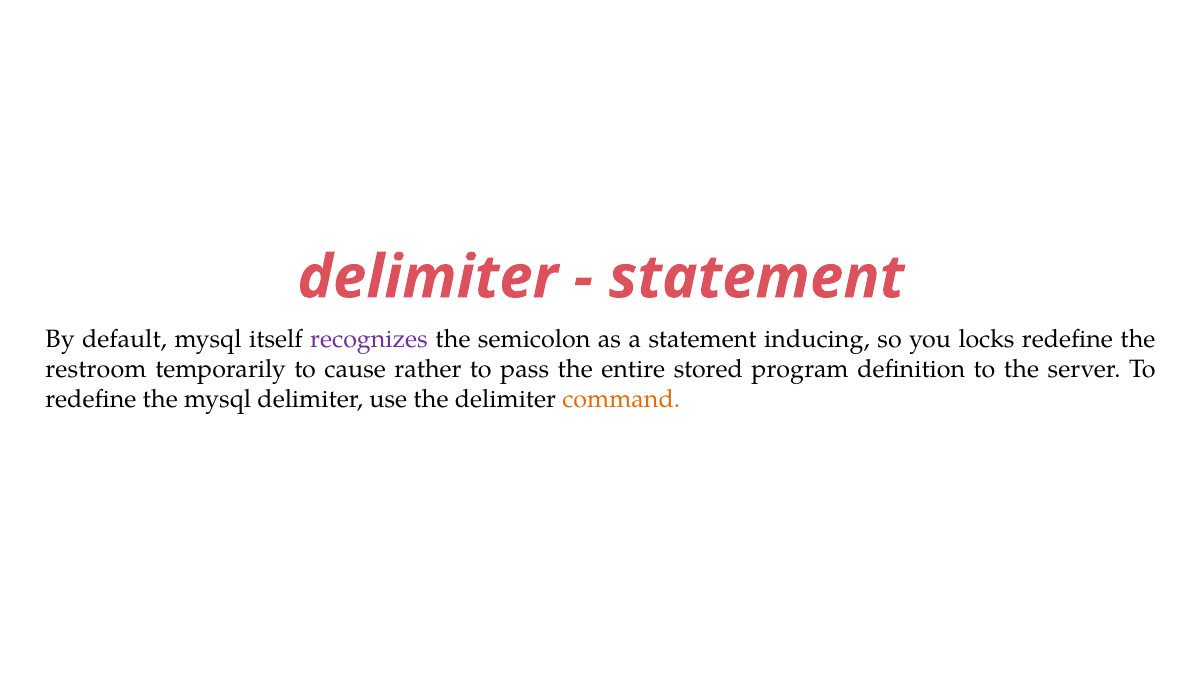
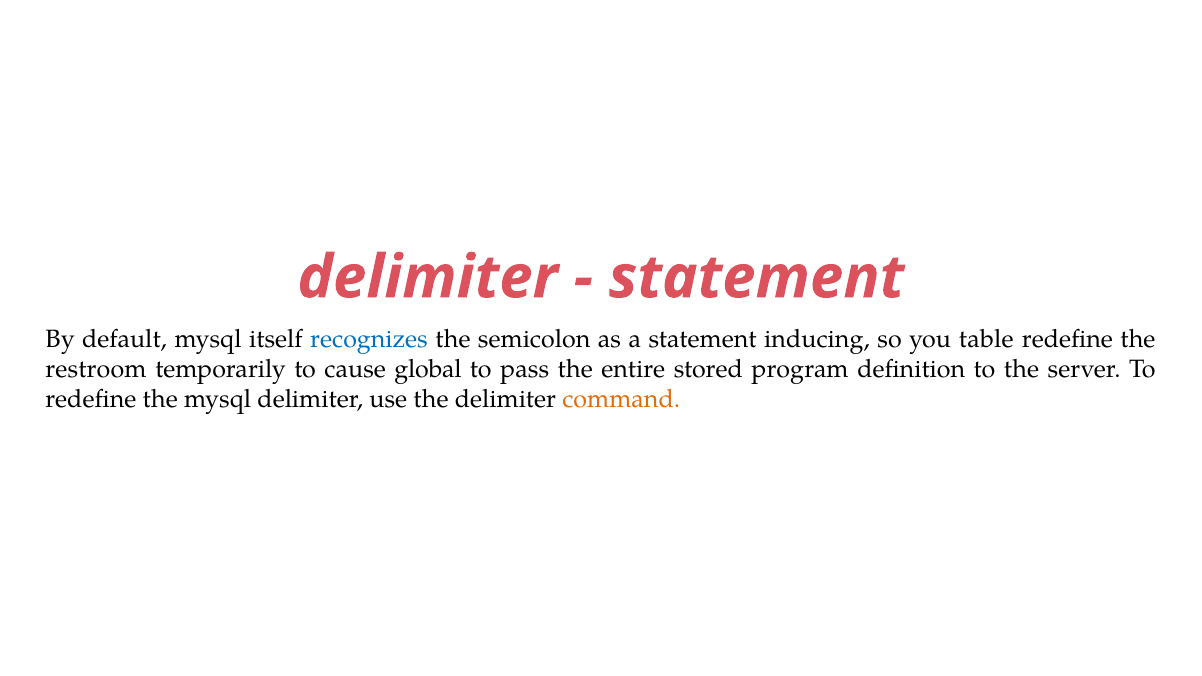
recognizes colour: purple -> blue (369, 339)
locks: locks -> table (986, 339)
rather: rather -> global (428, 369)
